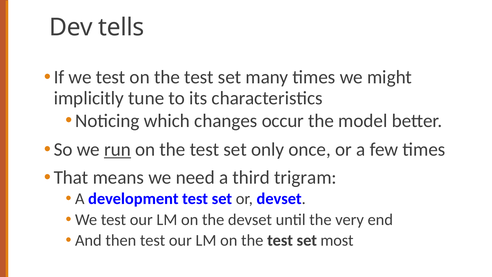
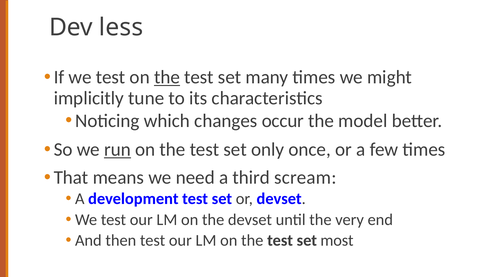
tells: tells -> less (121, 27)
the underline: none -> present (167, 77)
trigram: trigram -> scream (305, 177)
